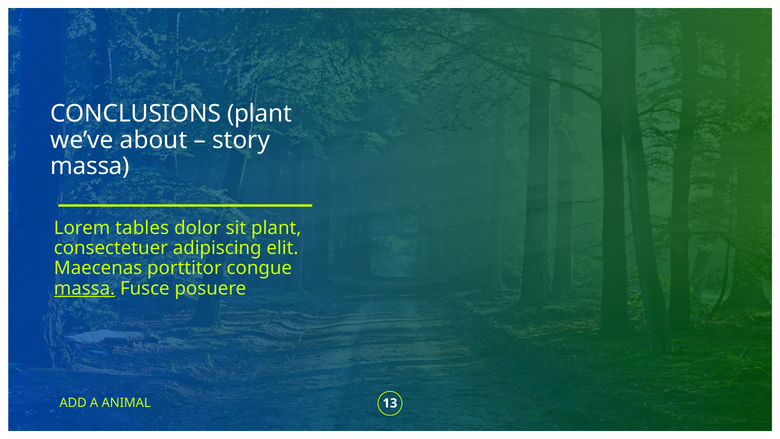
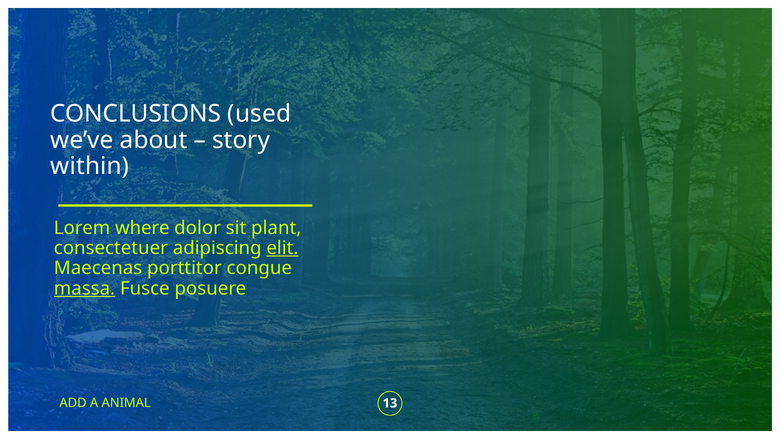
CONCLUSIONS plant: plant -> used (259, 114)
massa: massa -> within (90, 166)
tables: tables -> where (142, 228)
elit underline: none -> present (282, 248)
